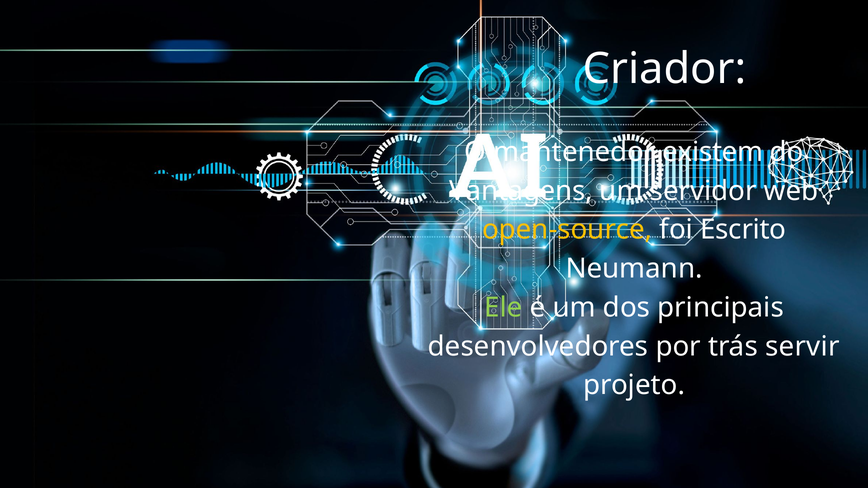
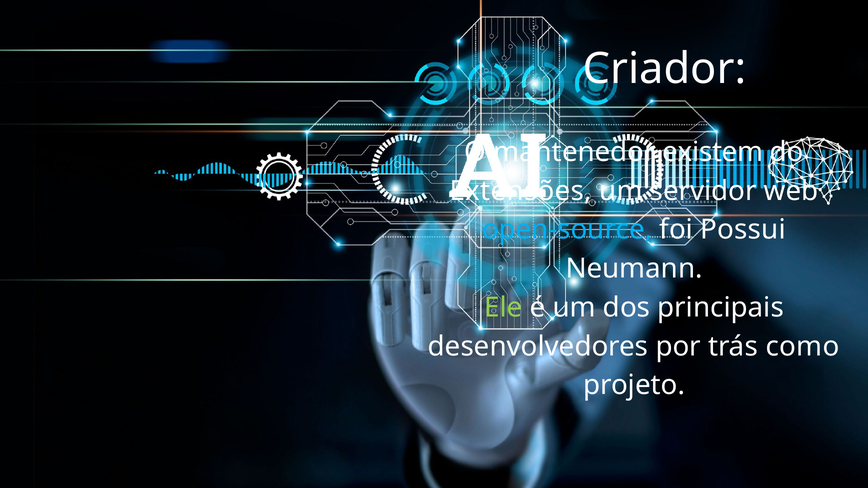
Vantagens: Vantagens -> Extensões (521, 191)
open-source colour: yellow -> light blue (567, 230)
Escrito: Escrito -> Possui (743, 230)
servir: servir -> como (802, 347)
